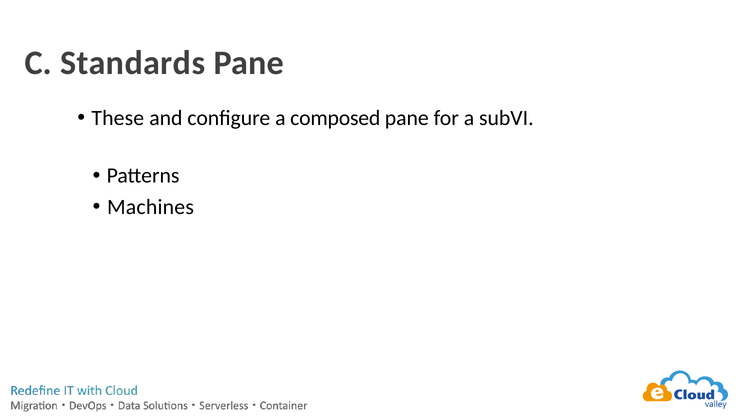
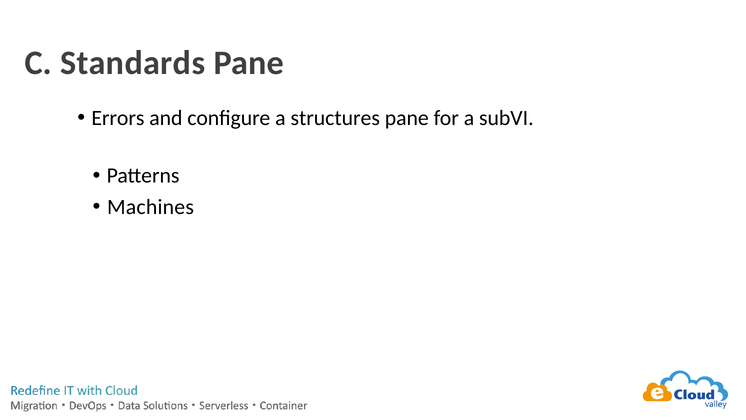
These: These -> Errors (118, 118)
composed: composed -> structures (335, 118)
